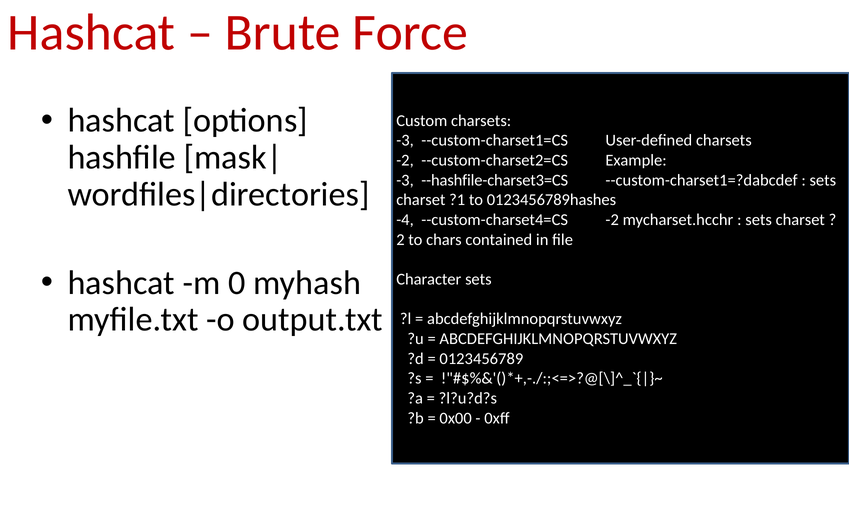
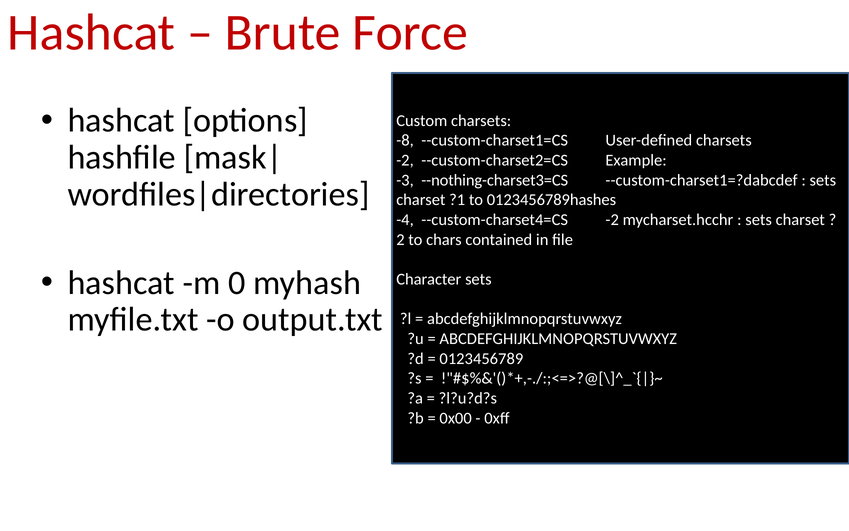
-3: -3 -> -8 (405, 140)
--hashfile-charset3=CS: --hashfile-charset3=CS -> --nothing-charset3=CS (495, 180)
